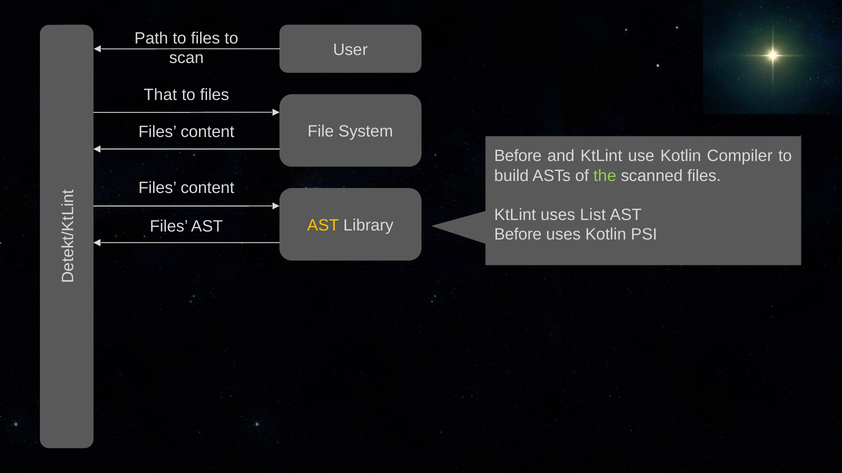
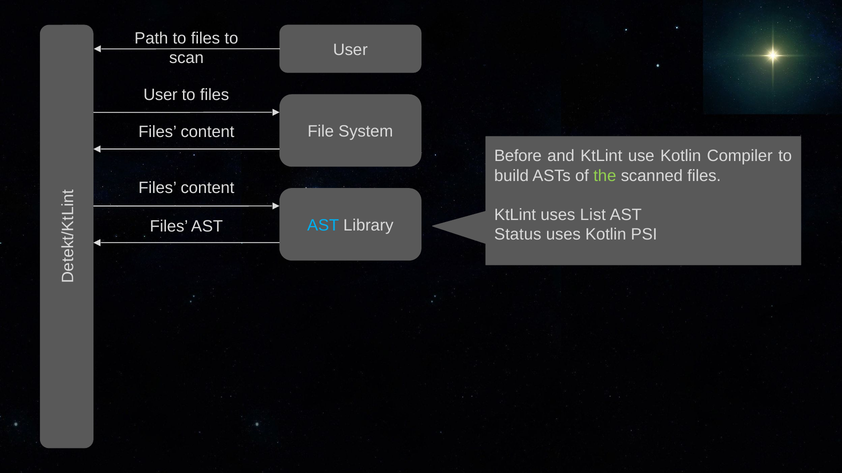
That: That -> User (161, 95)
AST colour: yellow -> light blue (323, 226)
Before: Before -> Status (518, 235)
